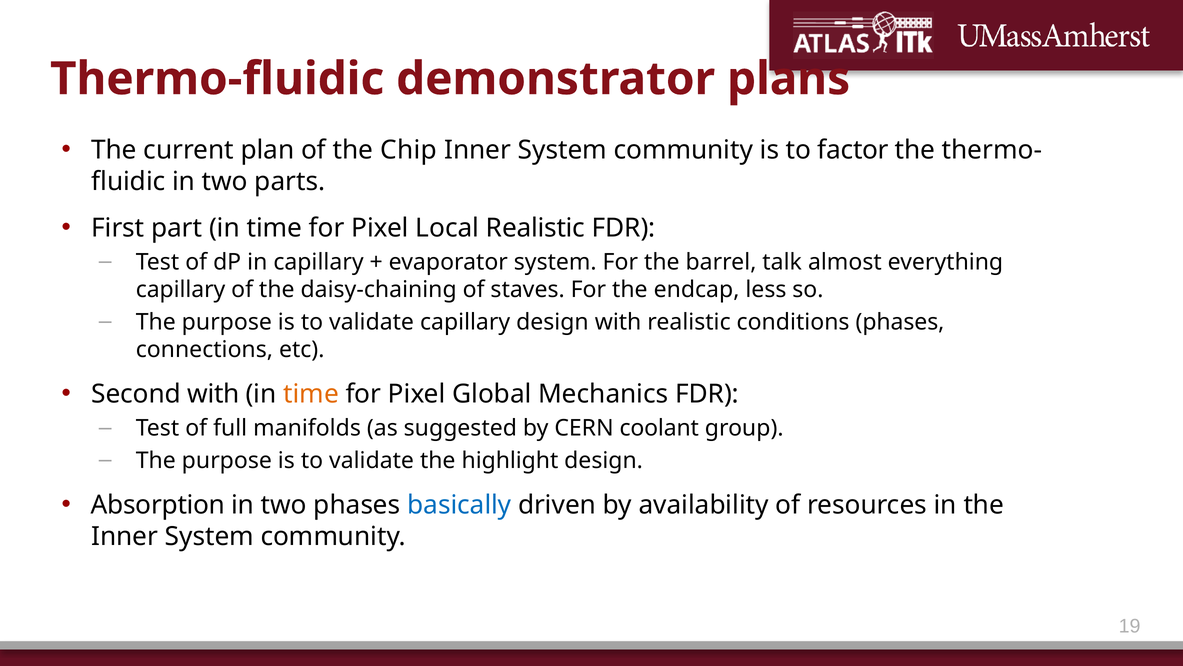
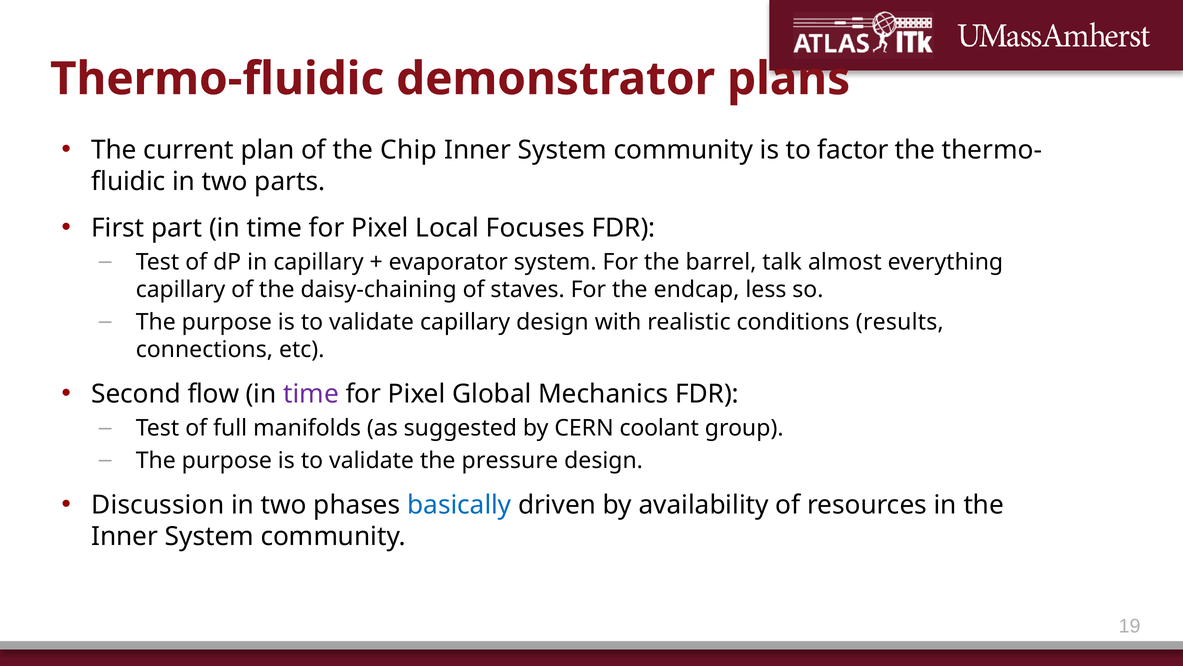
Local Realistic: Realistic -> Focuses (535, 228)
conditions phases: phases -> results (900, 322)
Second with: with -> flow (213, 394)
time colour: orange -> purple (311, 394)
highlight: highlight -> pressure (510, 460)
Absorption: Absorption -> Discussion (158, 505)
